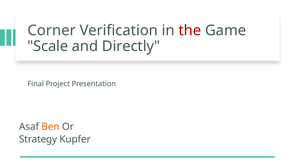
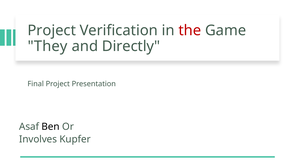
Corner: Corner -> Project (52, 30)
Scale: Scale -> They (48, 46)
Ben colour: orange -> black (51, 127)
Strategy: Strategy -> Involves (38, 139)
